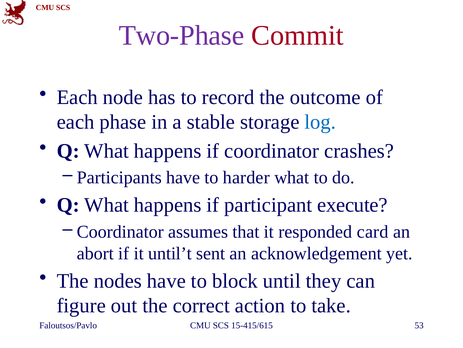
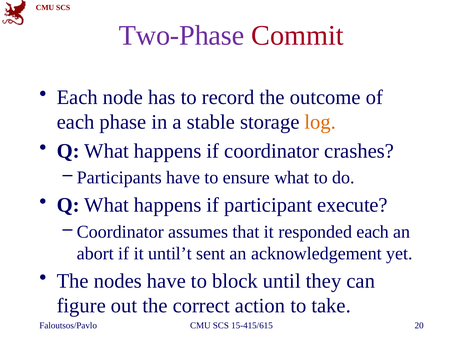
log colour: blue -> orange (320, 122)
harder: harder -> ensure (246, 177)
responded card: card -> each (373, 231)
53: 53 -> 20 (419, 325)
